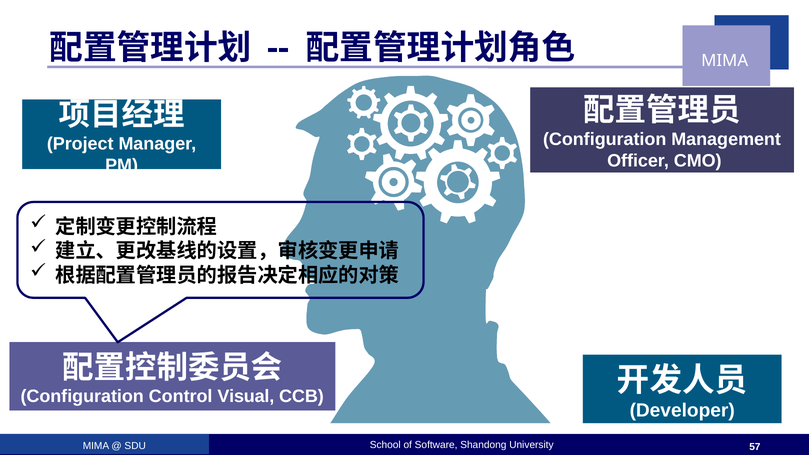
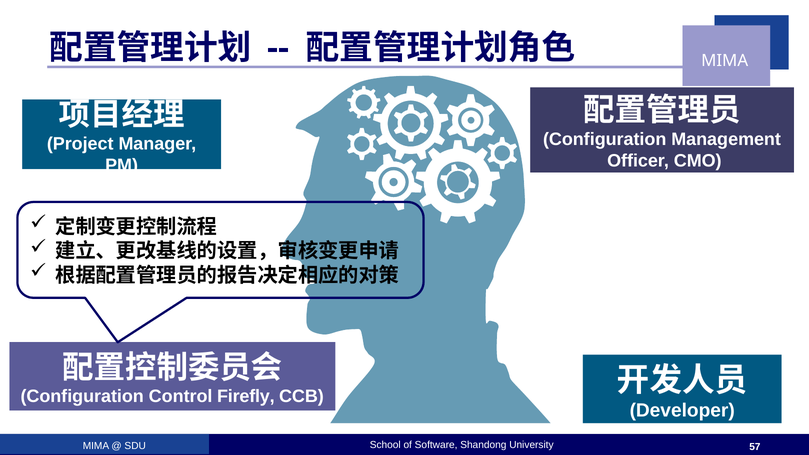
Visual: Visual -> Firefly (246, 397)
